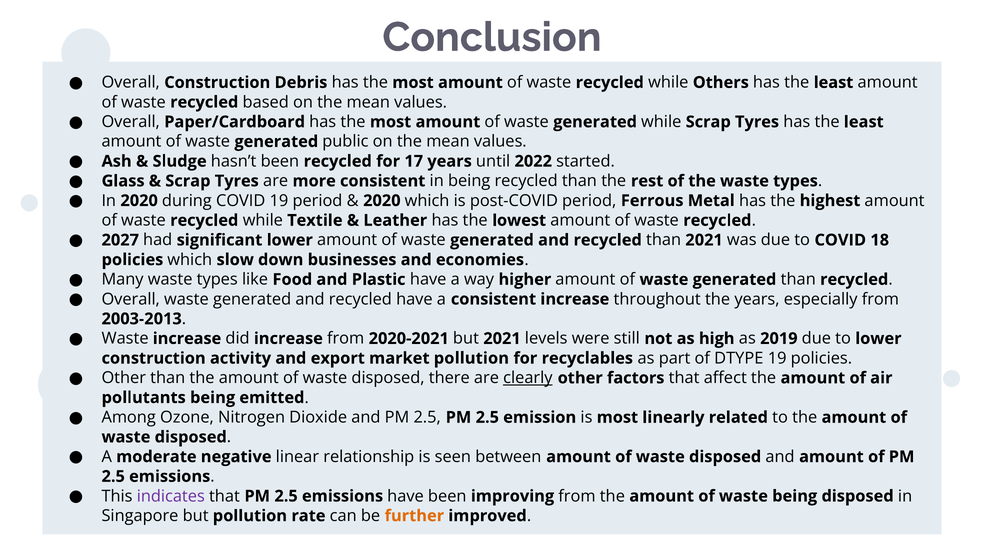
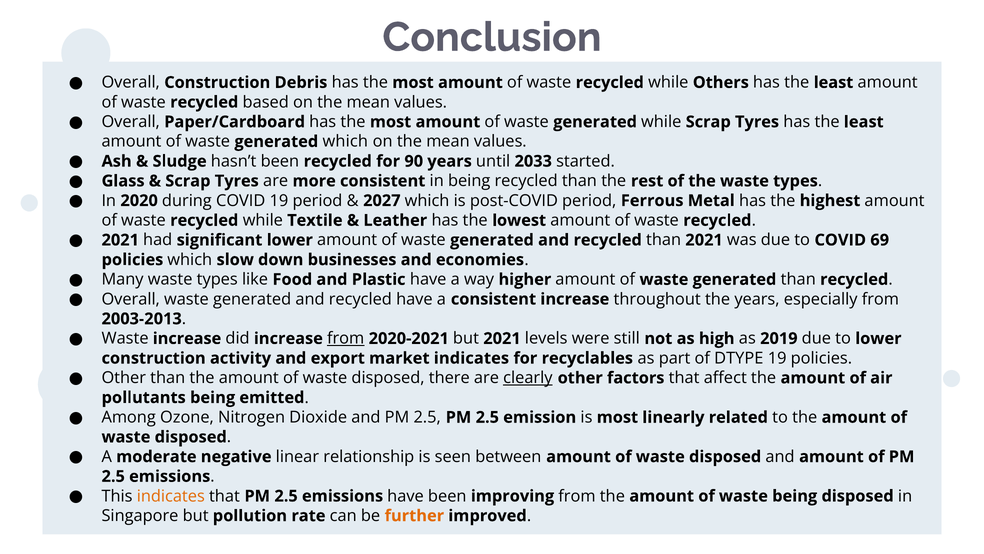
generated public: public -> which (345, 141)
17: 17 -> 90 (414, 161)
2022: 2022 -> 2033 (533, 161)
2020: 2020 -> 2027 (382, 200)
2027: 2027 -> 2021 (120, 240)
18: 18 -> 69 (880, 240)
from underline: none -> present (346, 338)
market pollution: pollution -> indicates (471, 358)
indicates colour: purple -> orange (171, 496)
